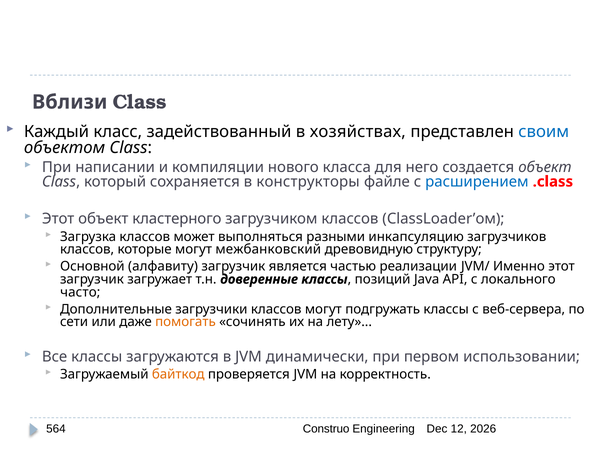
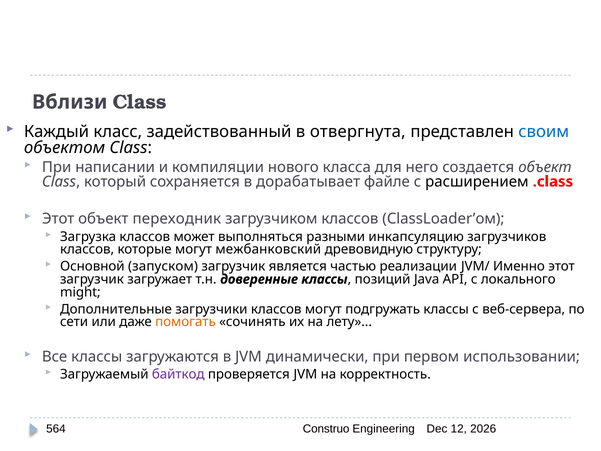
хозяйствах: хозяйствах -> отвергнута (358, 132)
конструкторы: конструкторы -> дорабатывает (308, 182)
расширением colour: blue -> black (477, 182)
кластерного: кластерного -> переходник (177, 219)
алфавиту: алфавиту -> запуском (163, 266)
часто: часто -> might (80, 292)
байткод colour: orange -> purple (178, 374)
